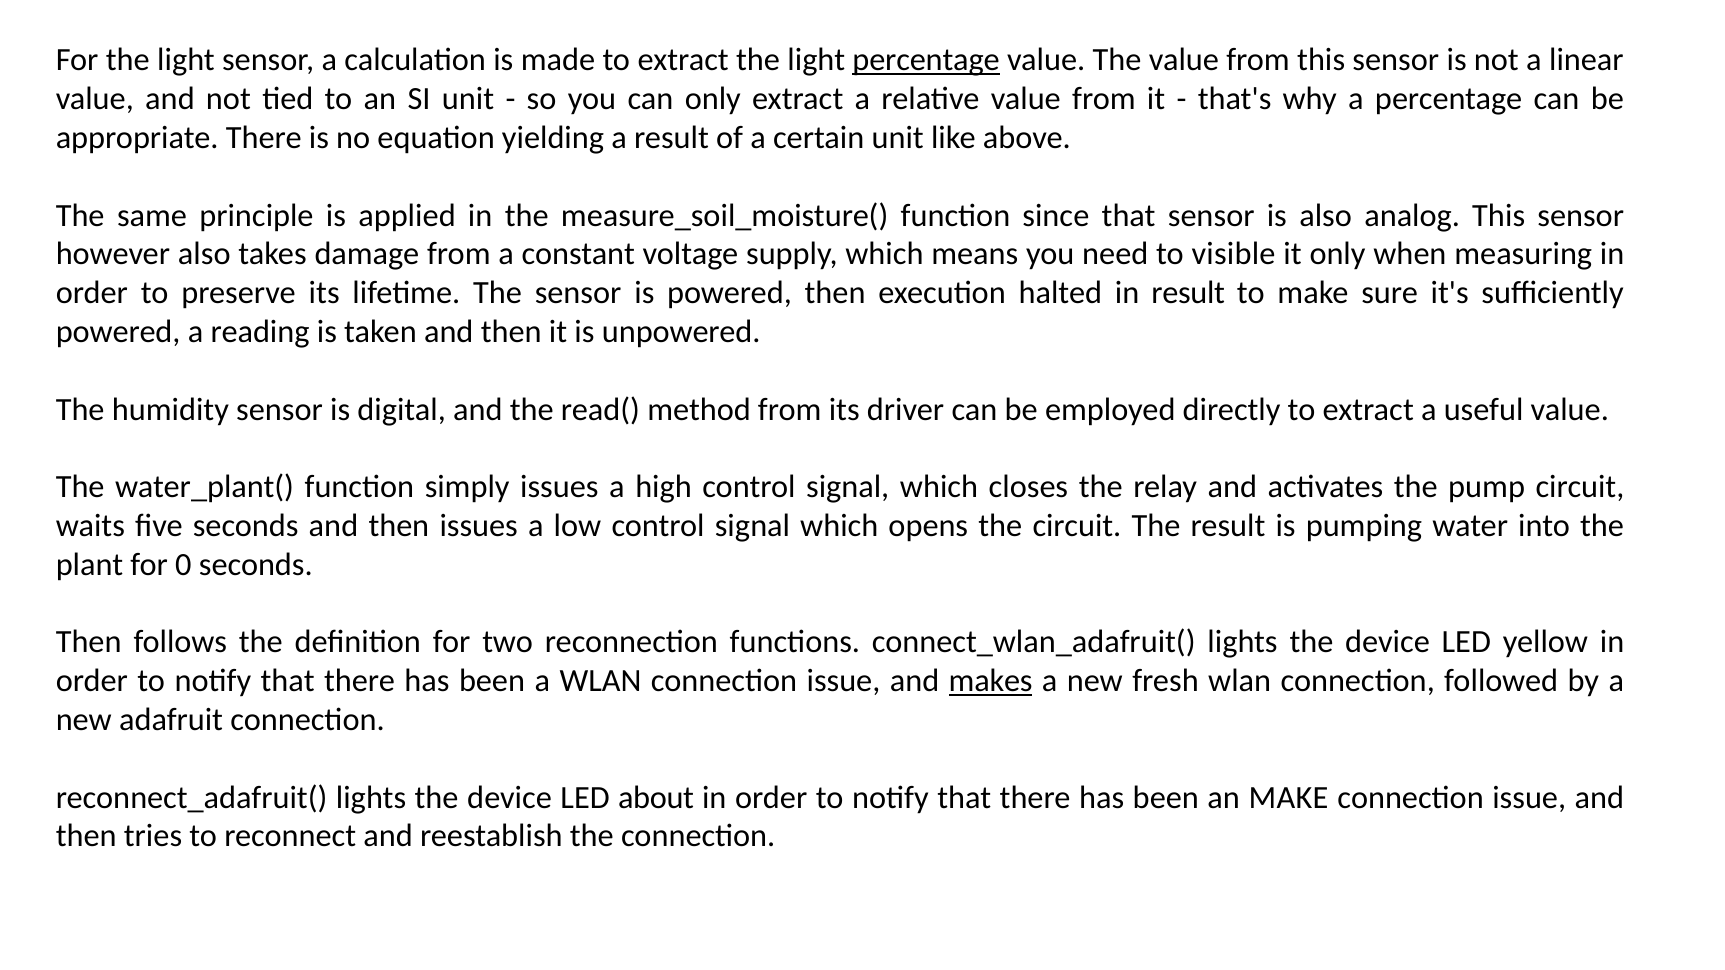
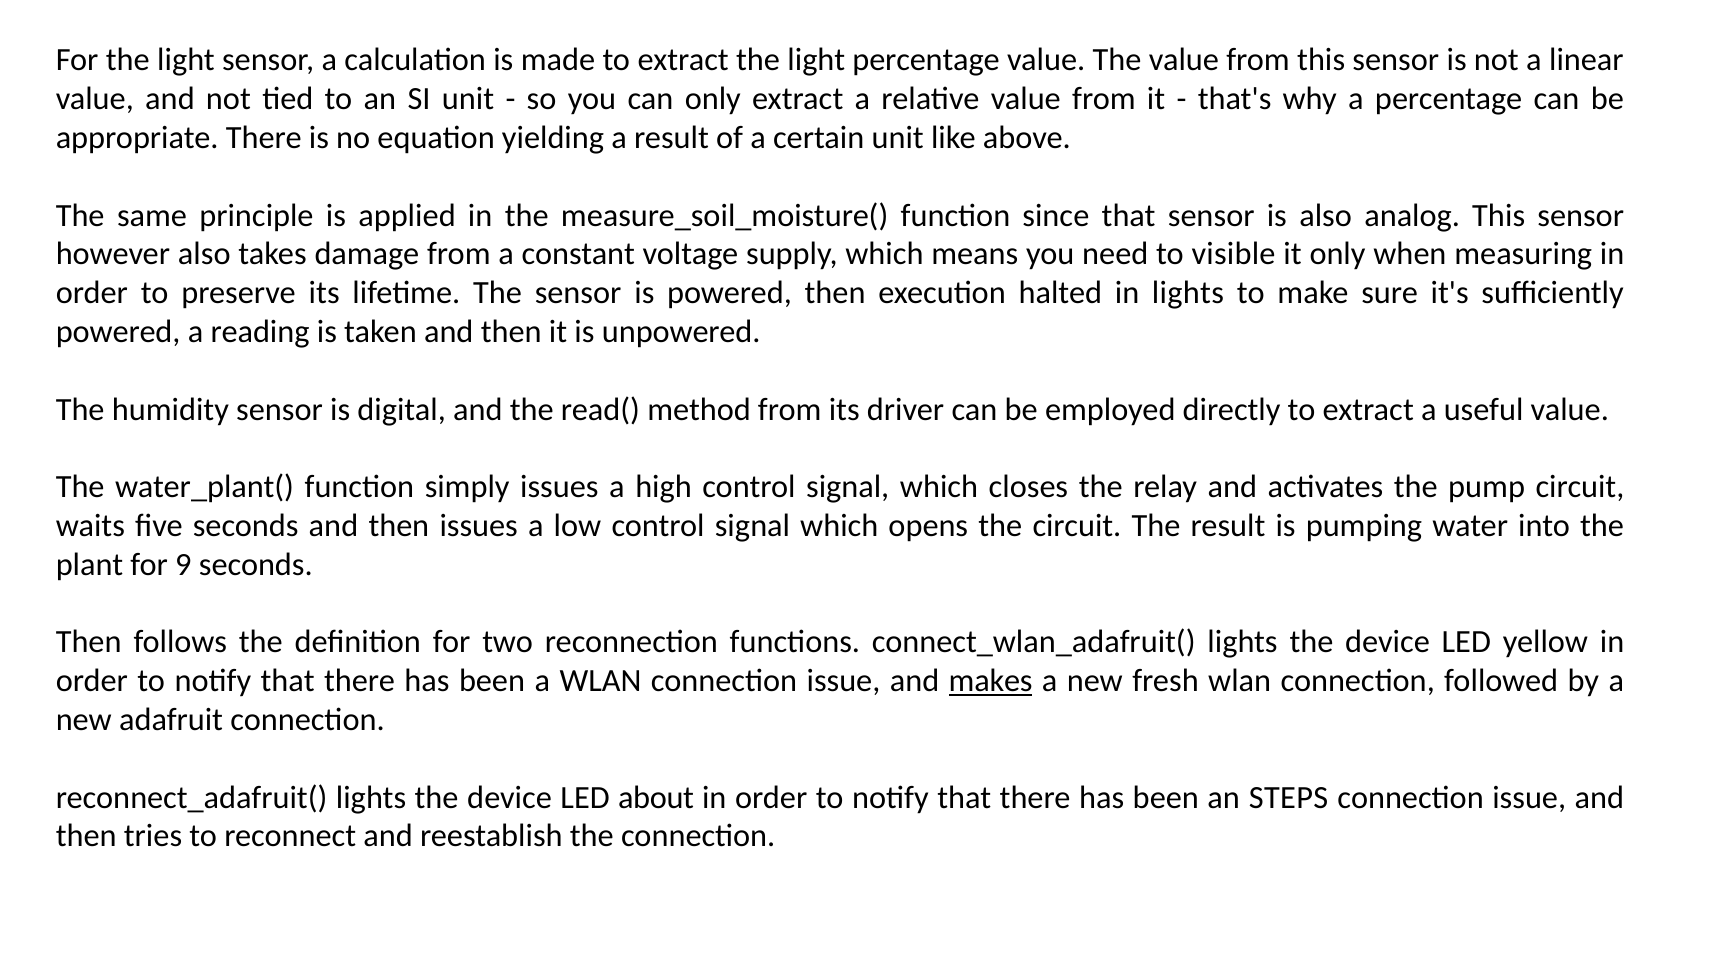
percentage underline: present -> none (926, 60)
in result: result -> lights (1188, 293)
0: 0 -> 9 (183, 565)
an MAKE: MAKE -> STEPS (1289, 798)
